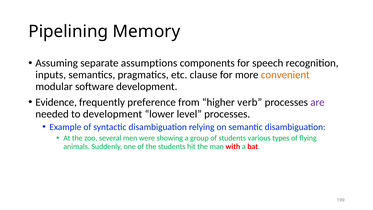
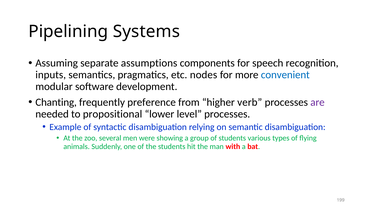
Memory: Memory -> Systems (146, 31)
clause: clause -> nodes (204, 75)
convenient colour: orange -> blue (285, 75)
Evidence: Evidence -> Chanting (56, 102)
to development: development -> propositional (113, 114)
